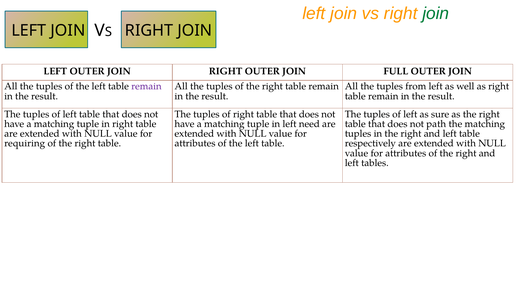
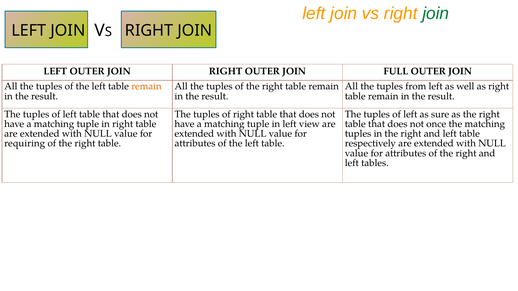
remain colour: purple -> orange (146, 87)
need: need -> view (309, 124)
path: path -> once (436, 124)
